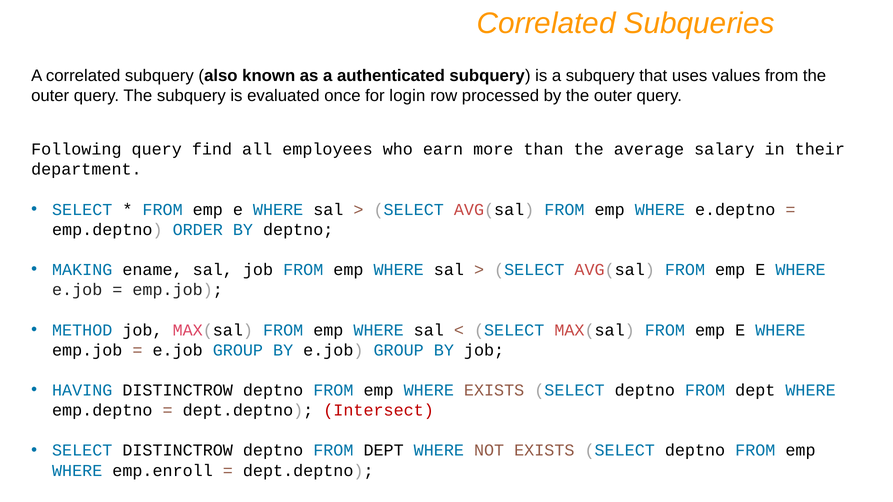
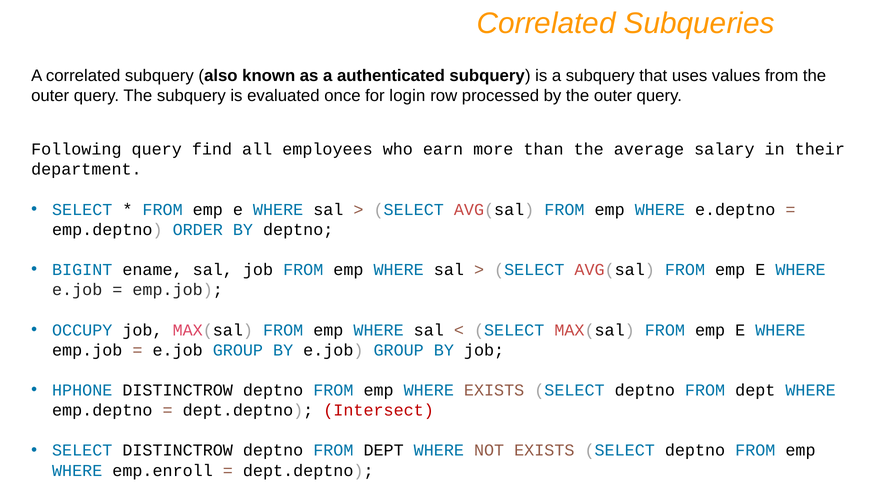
MAKING: MAKING -> BIGINT (82, 270)
METHOD: METHOD -> OCCUPY (82, 330)
HAVING: HAVING -> HPHONE (82, 390)
